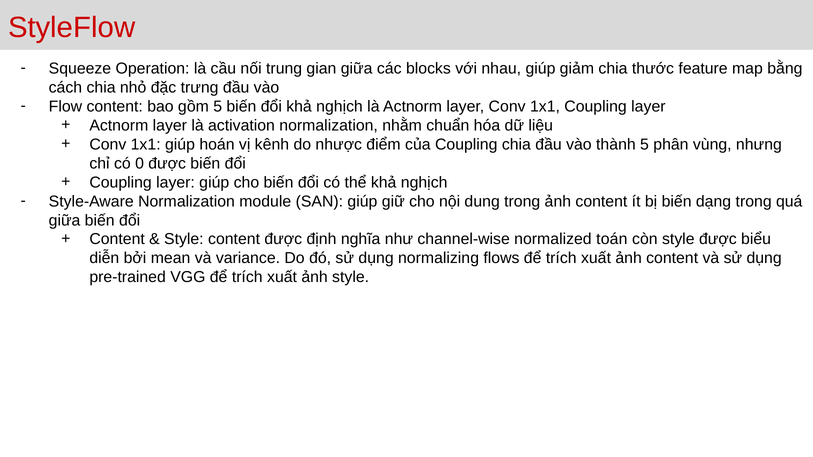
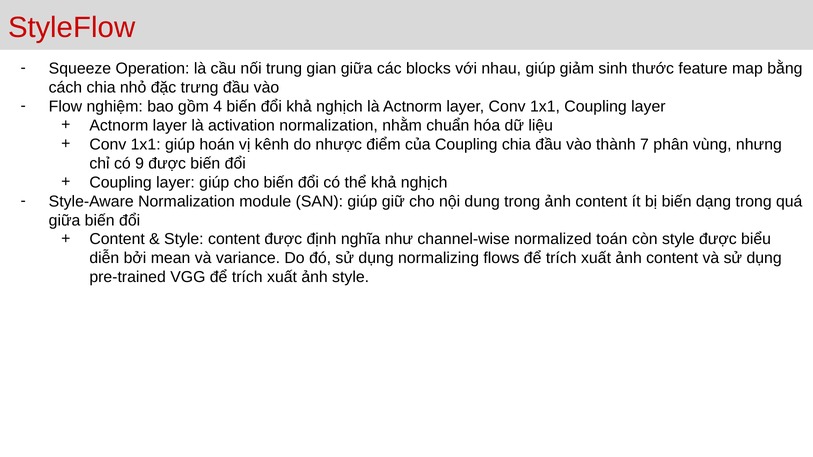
giảm chia: chia -> sinh (613, 69)
Flow content: content -> nghiệm (115, 107)
gồm 5: 5 -> 4 (218, 107)
thành 5: 5 -> 7 (644, 145)
0: 0 -> 9 (140, 164)
